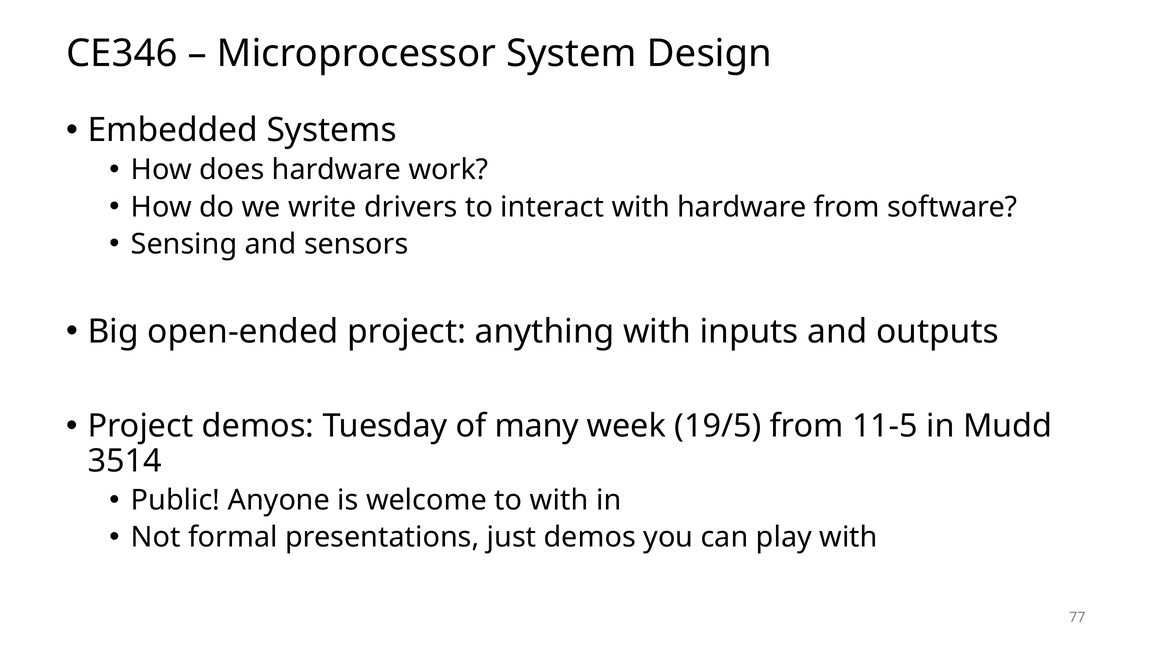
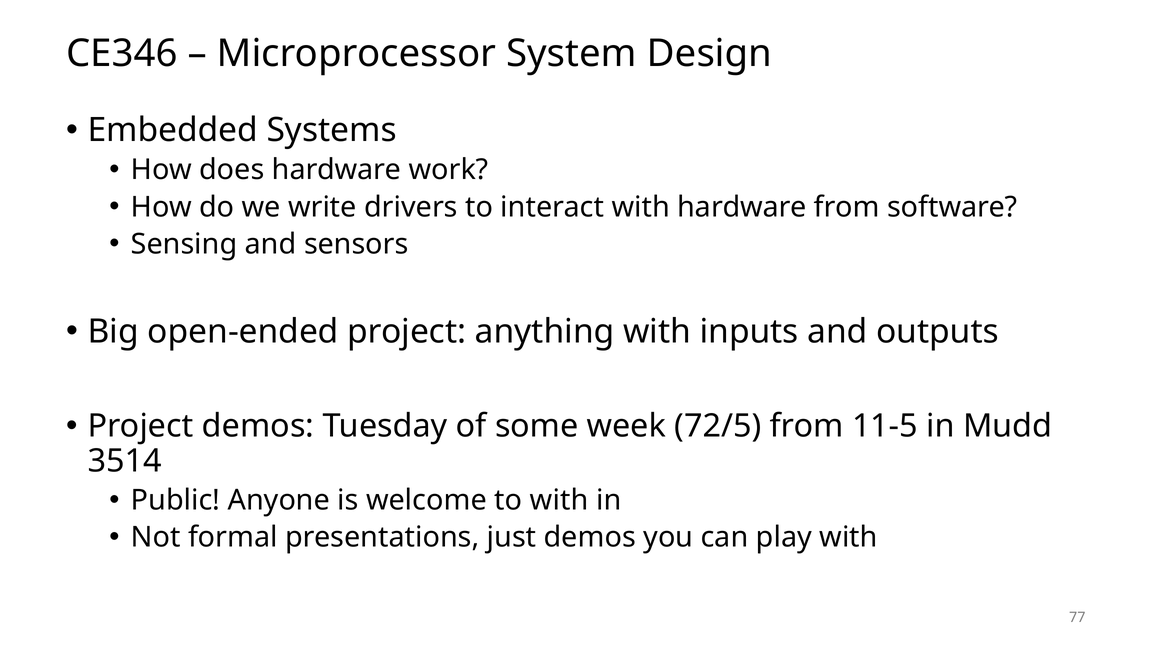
many: many -> some (537, 426)
19/5: 19/5 -> 72/5 (718, 426)
